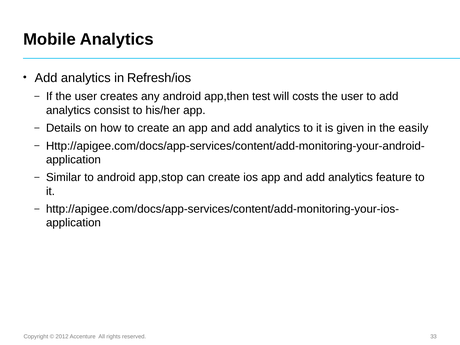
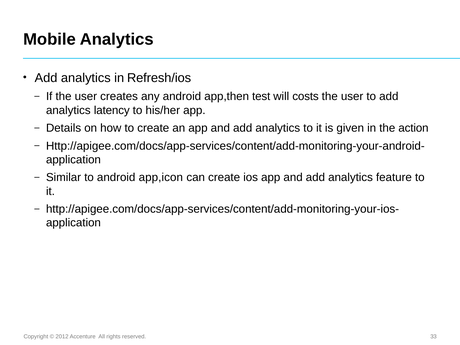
consist: consist -> latency (112, 110)
easily: easily -> action (413, 128)
app,stop: app,stop -> app,icon (161, 177)
